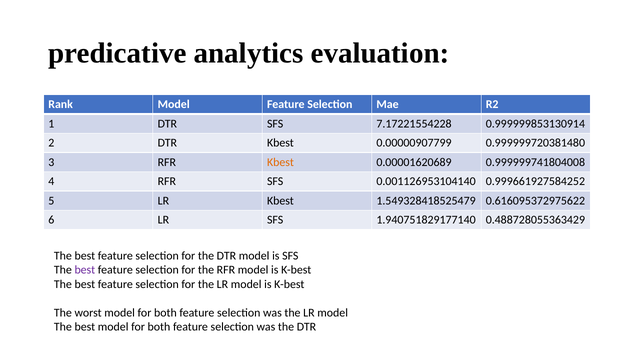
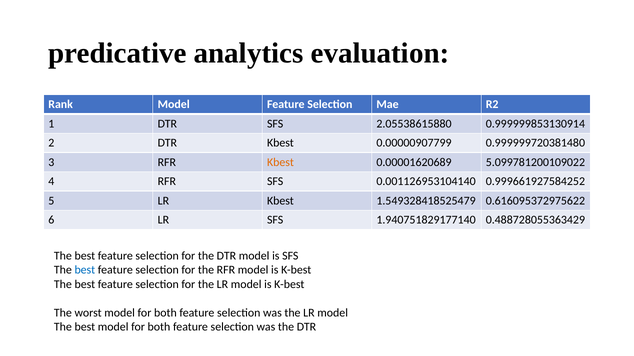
7.17221554228: 7.17221554228 -> 2.05538615880 (414, 124)
0.999999741804008: 0.999999741804008 -> 5.099781200109022 (535, 163)
best colour: purple -> blue (85, 270)
